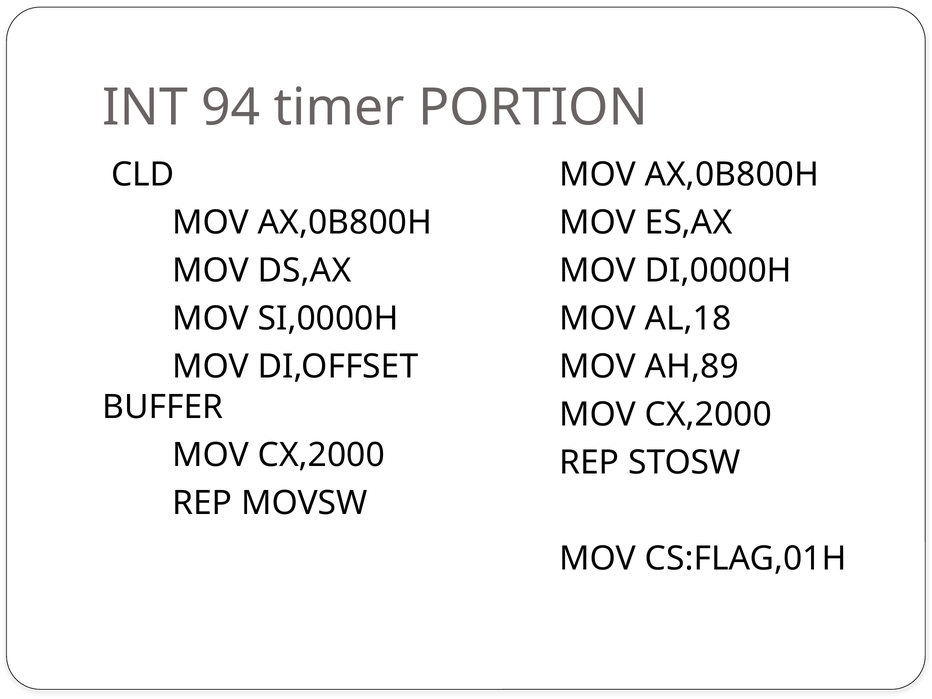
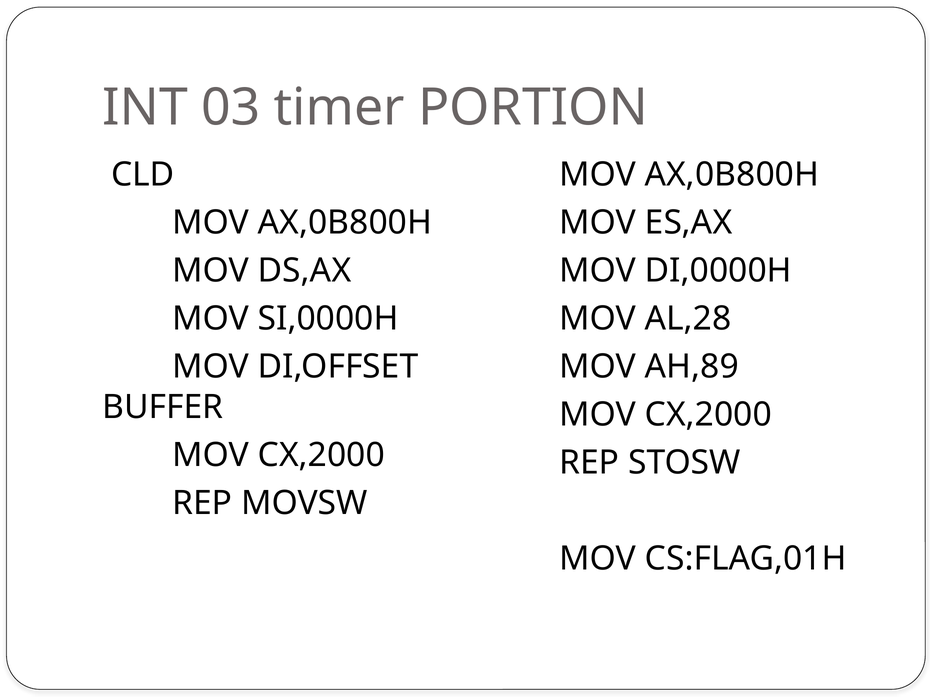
94: 94 -> 03 (231, 108)
AL,18: AL,18 -> AL,28 (688, 319)
